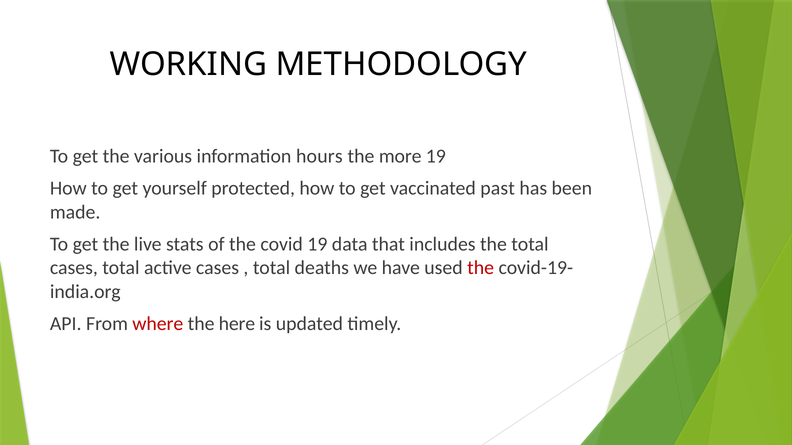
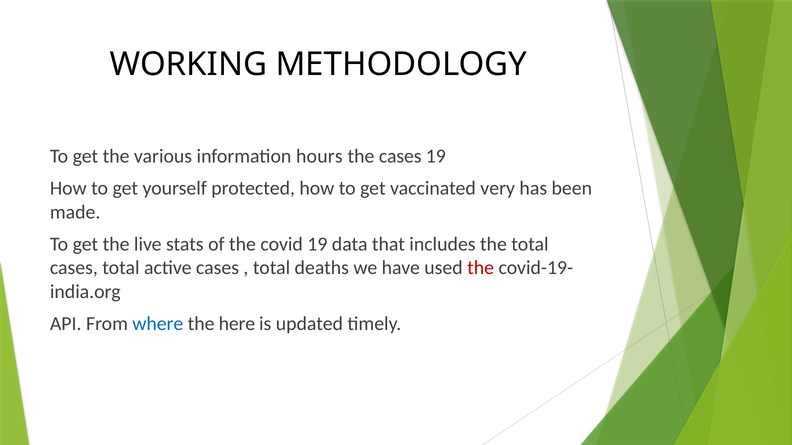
the more: more -> cases (400, 157)
past: past -> very (498, 189)
where colour: red -> blue (158, 324)
